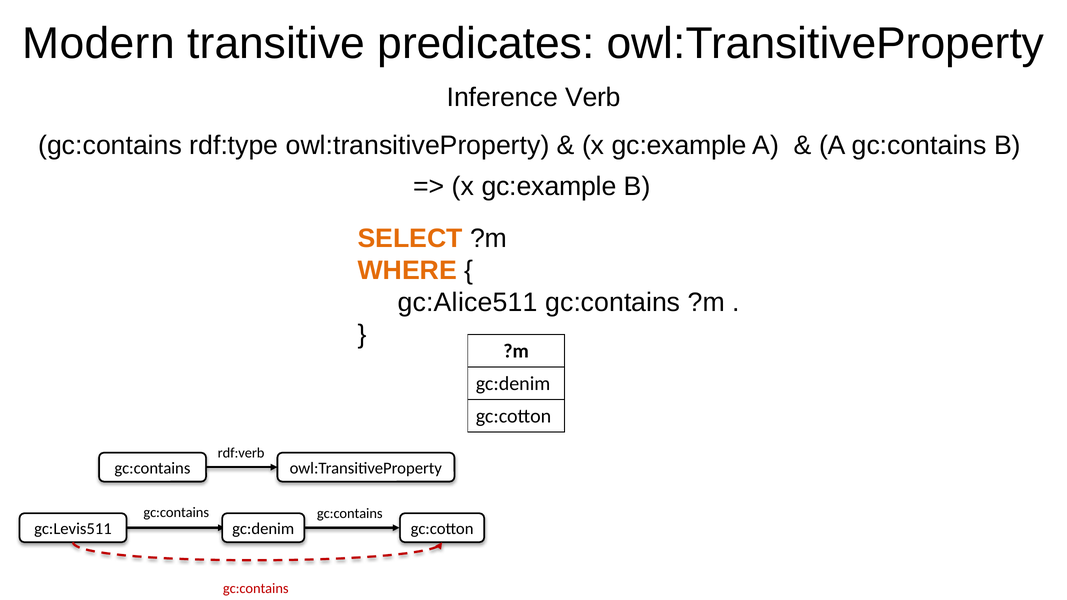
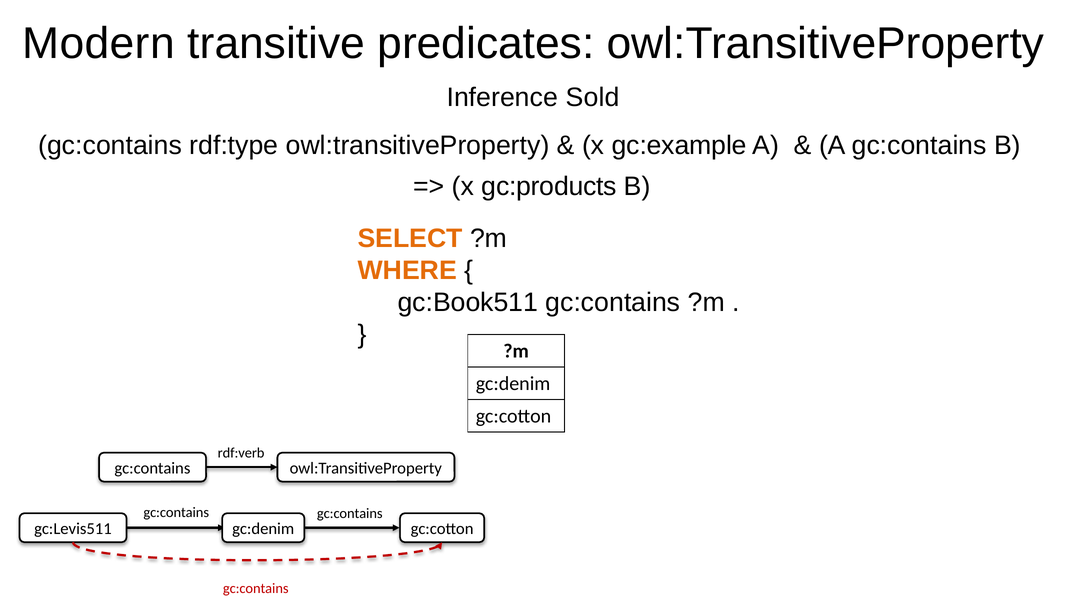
Verb: Verb -> Sold (593, 97)
gc:example: gc:example -> gc:products (549, 186)
gc:Alice511: gc:Alice511 -> gc:Book511 (468, 303)
